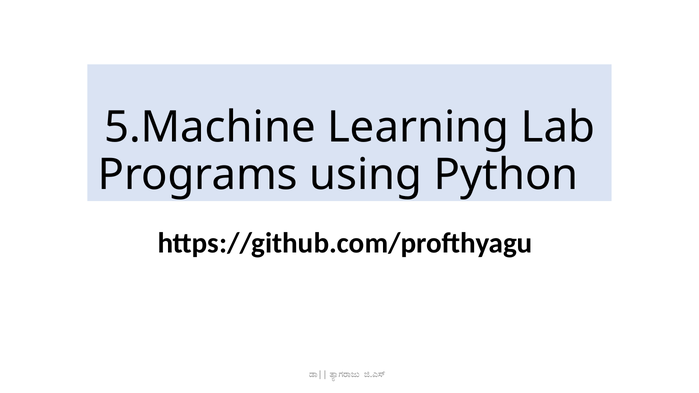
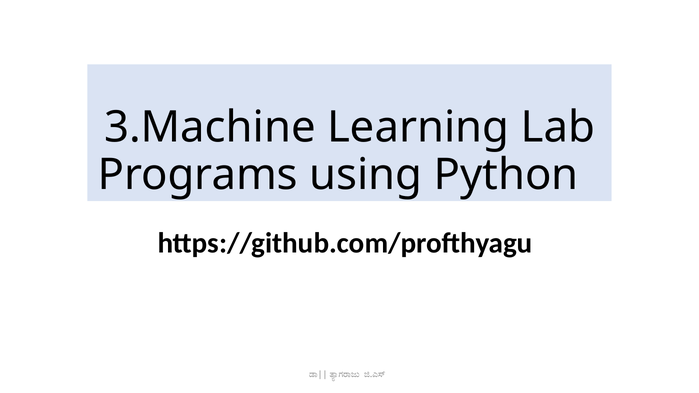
5.Machine: 5.Machine -> 3.Machine (210, 128)
